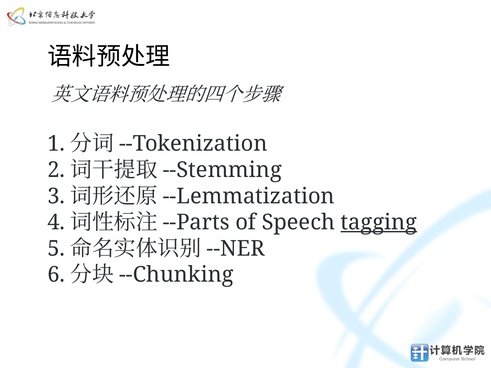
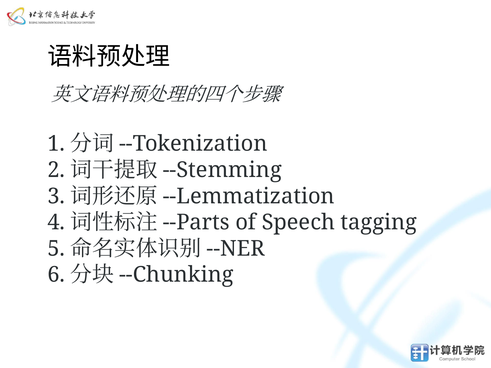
tagging underline: present -> none (379, 222)
